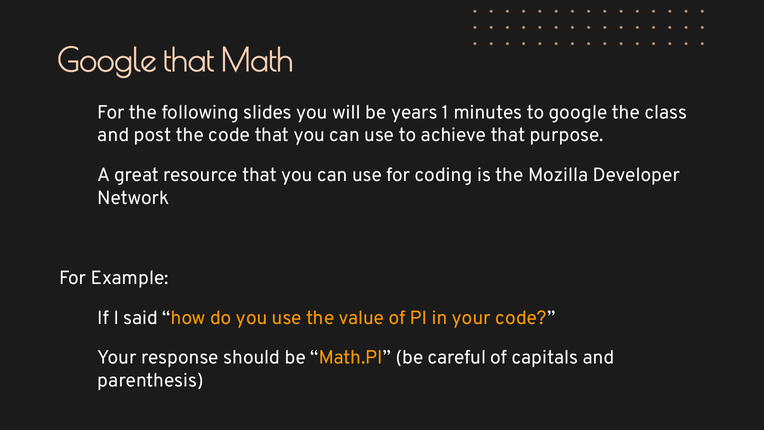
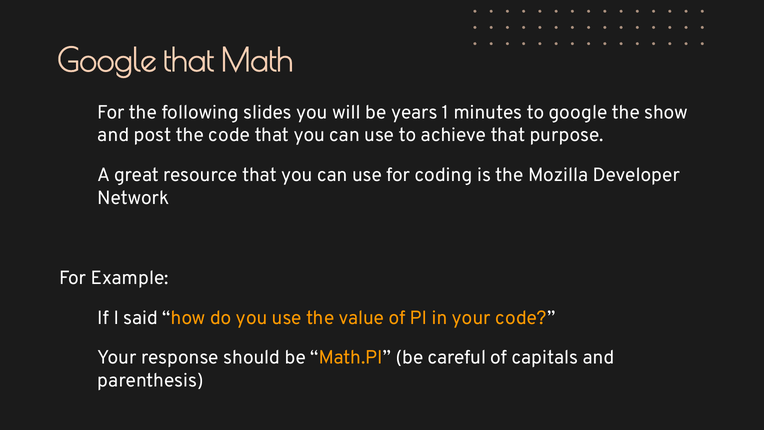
class: class -> show (666, 112)
